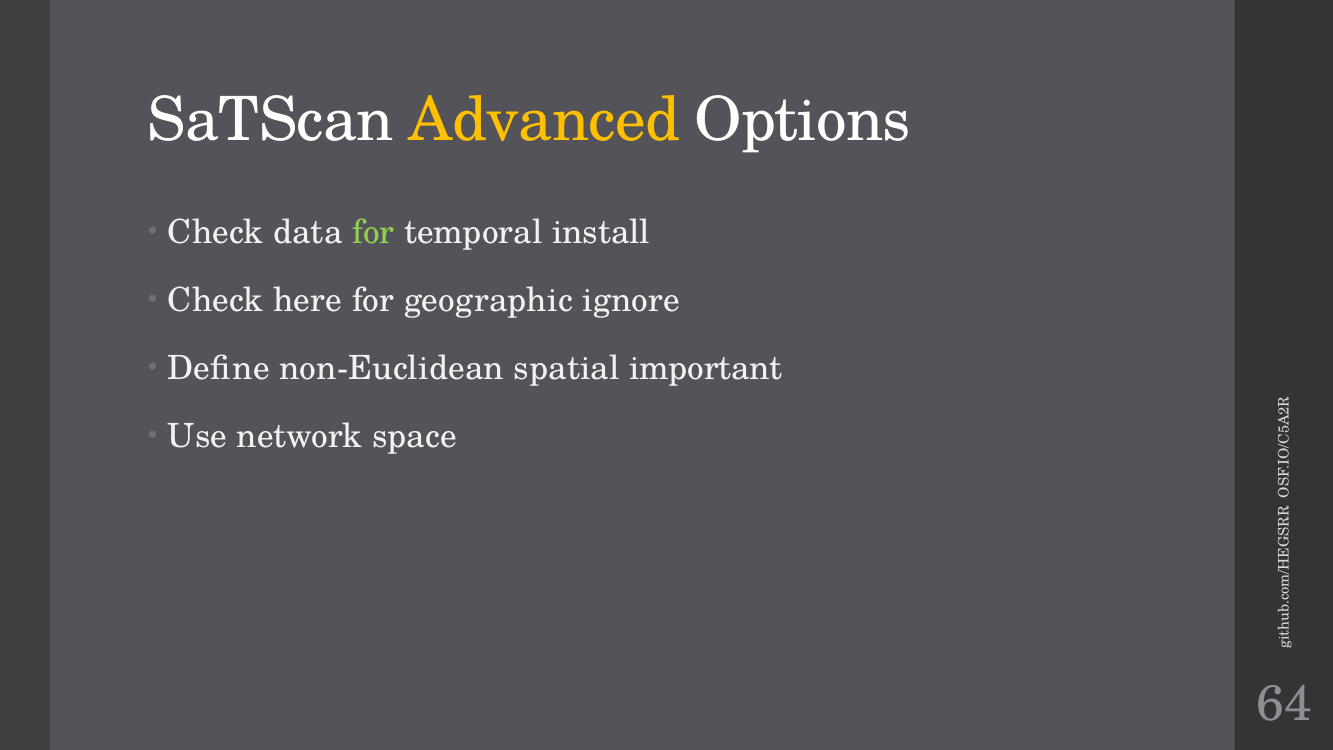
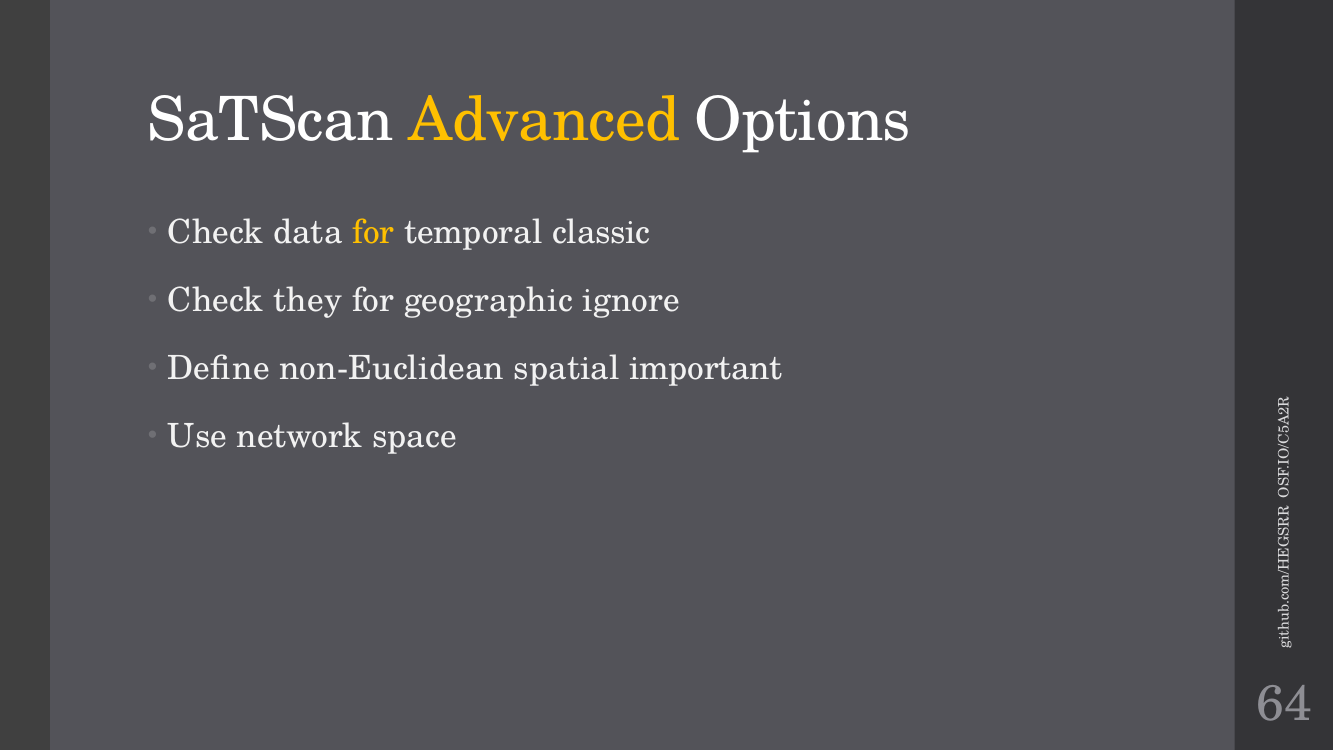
for colour: light green -> yellow (373, 233)
install: install -> classic (601, 233)
here: here -> they (308, 301)
